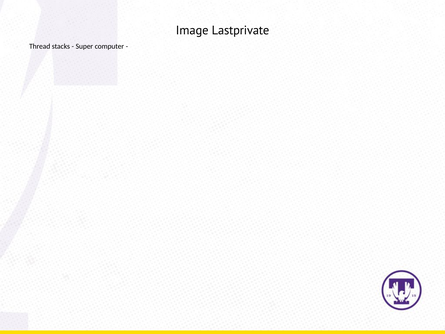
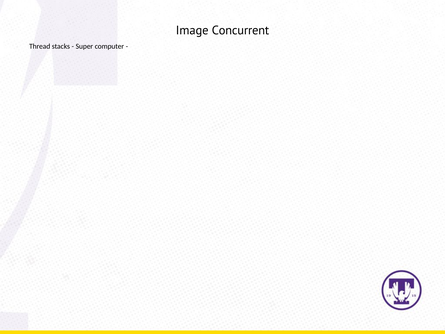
Lastprivate: Lastprivate -> Concurrent (240, 30)
